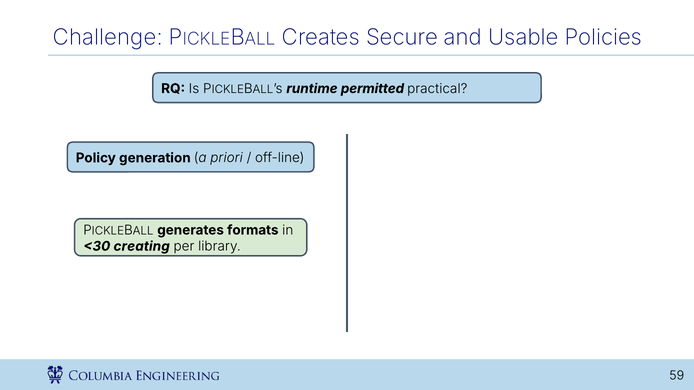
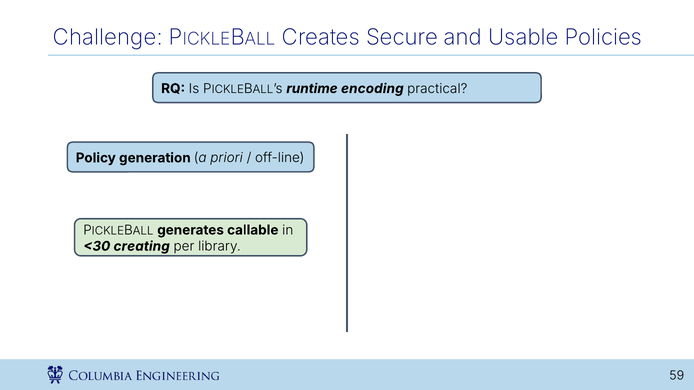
permitted: permitted -> encoding (372, 89)
formats: formats -> callable (253, 230)
